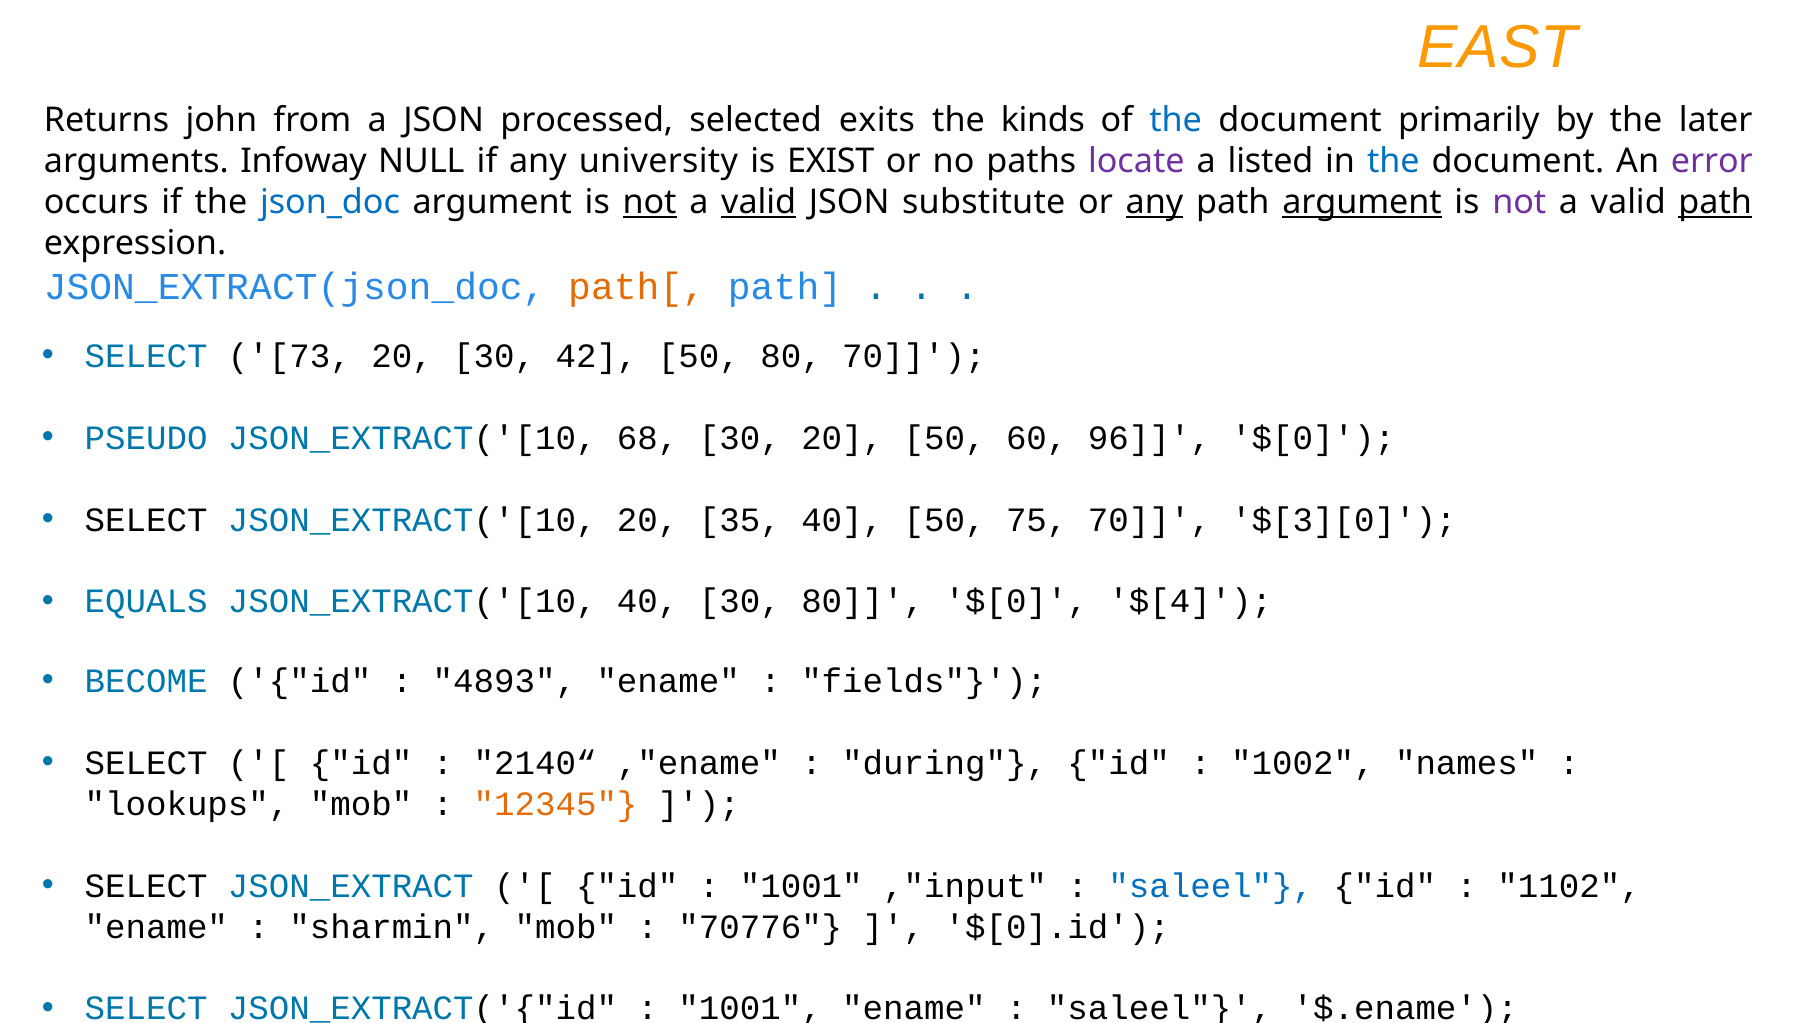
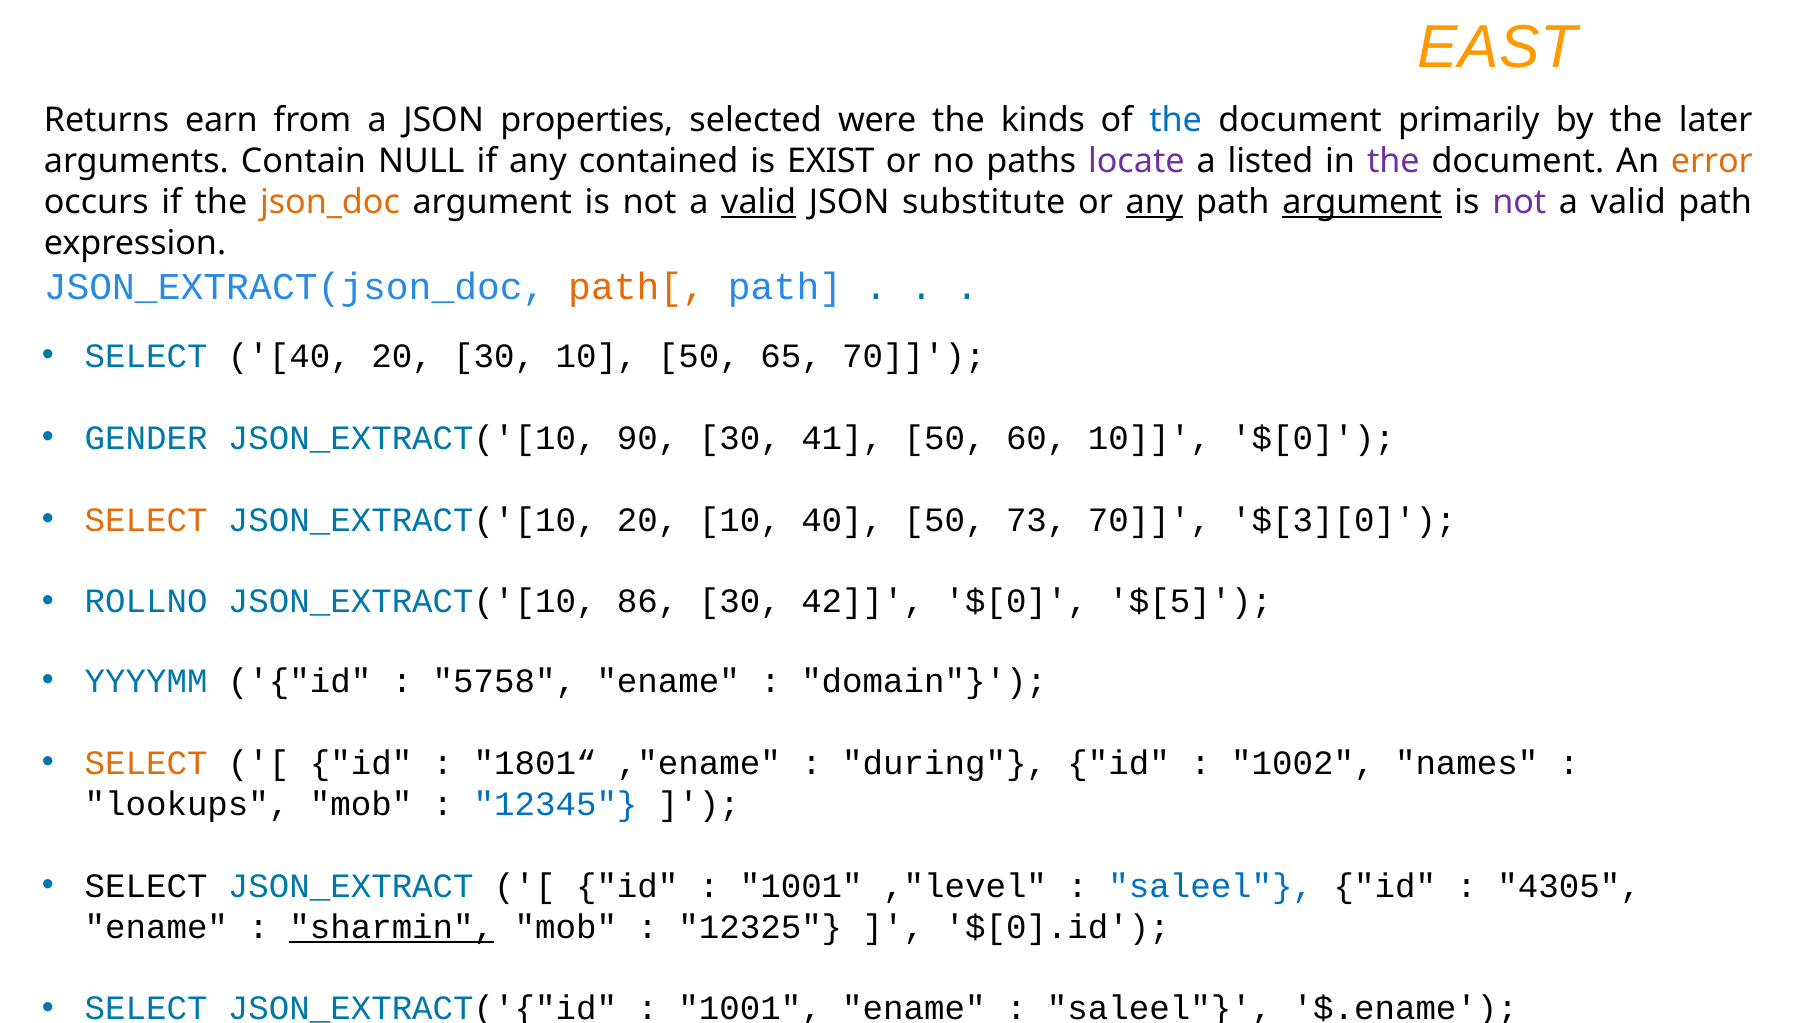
john: john -> earn (221, 121)
processed: processed -> properties (587, 121)
exits: exits -> were (877, 121)
Infoway: Infoway -> Contain (303, 161)
university: university -> contained (659, 161)
the colour: blue -> purple (1393, 161)
error colour: purple -> orange (1712, 161)
json_doc colour: blue -> orange (330, 202)
not underline: present -> none (650, 202)
path underline: present -> none (1715, 202)
SELECT 73: 73 -> 40 (289, 356)
30 42: 42 -> 10 (597, 356)
50 80: 80 -> 65 (791, 356)
PSEUDO: PSEUDO -> GENDER (146, 438)
68: 68 -> 90 (648, 438)
30 20: 20 -> 41 (842, 438)
60 96: 96 -> 10 (1149, 438)
SELECT colour: black -> orange (146, 520)
20 35: 35 -> 10 (740, 520)
75: 75 -> 73 (1037, 520)
EQUALS: EQUALS -> ROLLNO (146, 602)
JSON_EXTRACT('[10 40: 40 -> 86 (648, 602)
30 80: 80 -> 42 (863, 602)
$[4: $[4 -> $[5 (1190, 602)
BECOME: BECOME -> YYYYMM (146, 682)
4893: 4893 -> 5758 (504, 682)
fields: fields -> domain (924, 682)
SELECT colour: black -> orange (146, 764)
2140“: 2140“ -> 1801“ (535, 764)
12345 colour: orange -> blue (556, 805)
,"input: ,"input -> ,"level (965, 887)
1102: 1102 -> 4305 (1569, 887)
sharmin underline: none -> present (392, 928)
70776: 70776 -> 12325 (760, 928)
